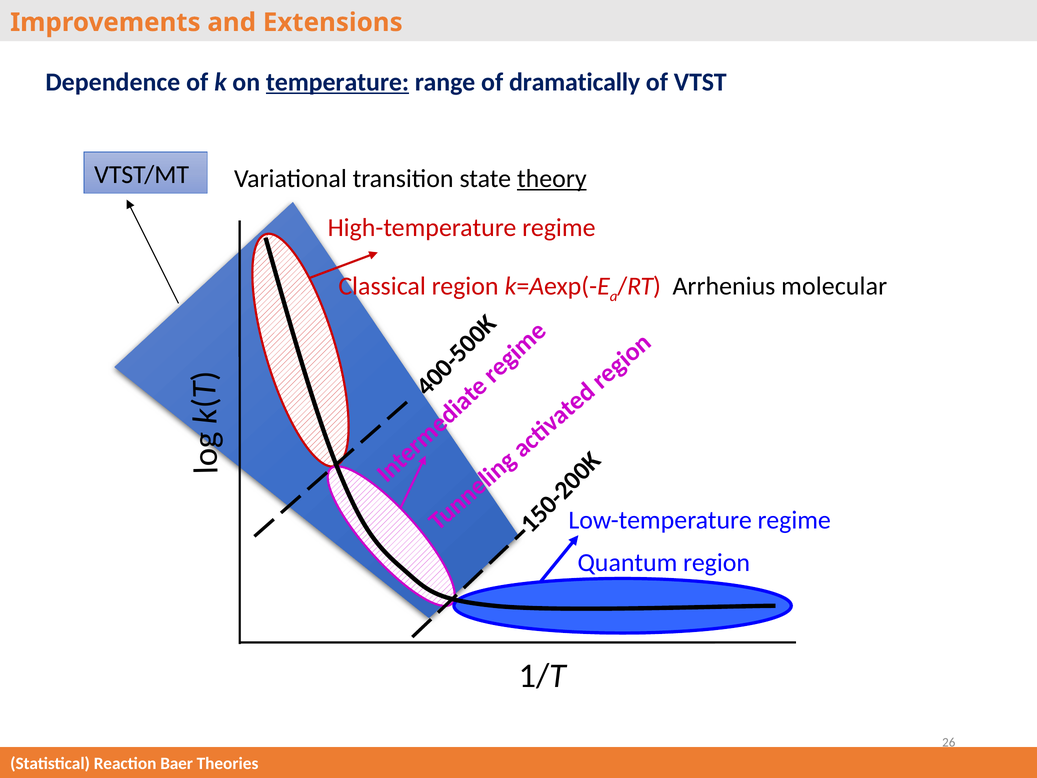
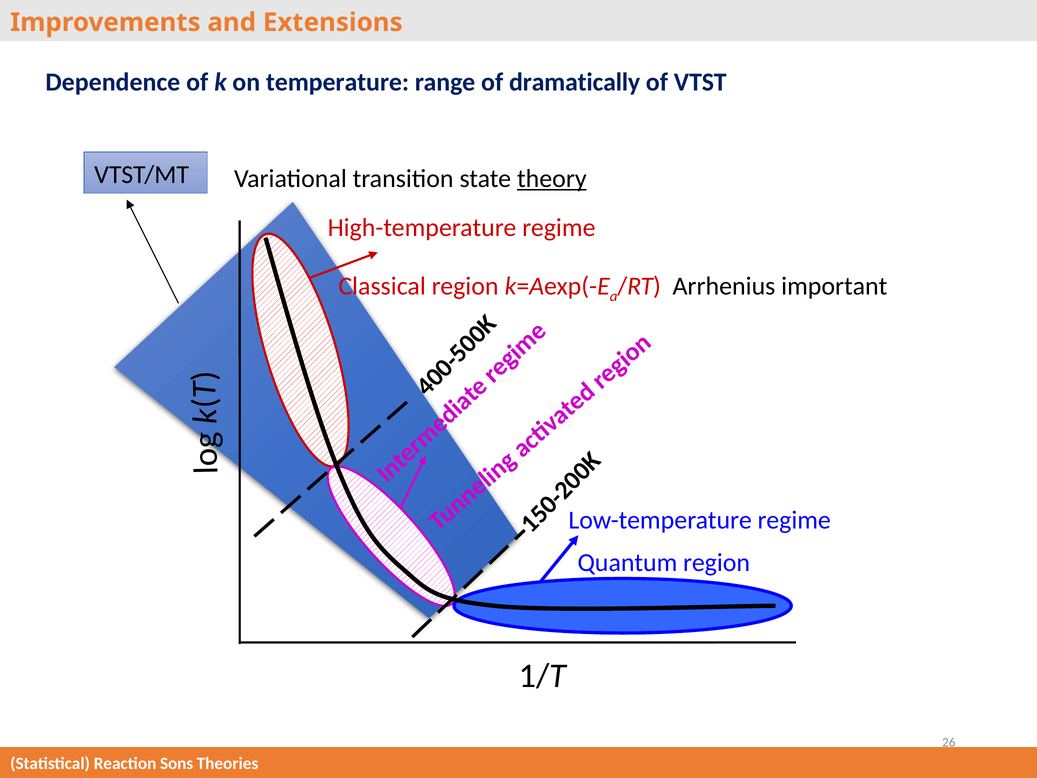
temperature underline: present -> none (337, 82)
molecular: molecular -> important (834, 286)
Baer: Baer -> Sons (177, 764)
